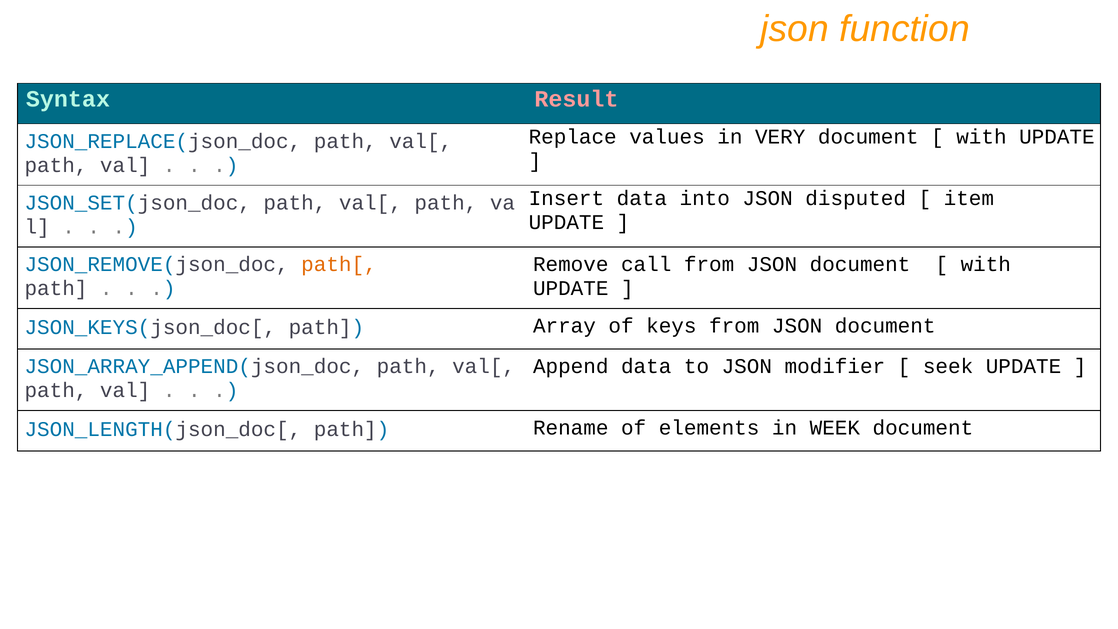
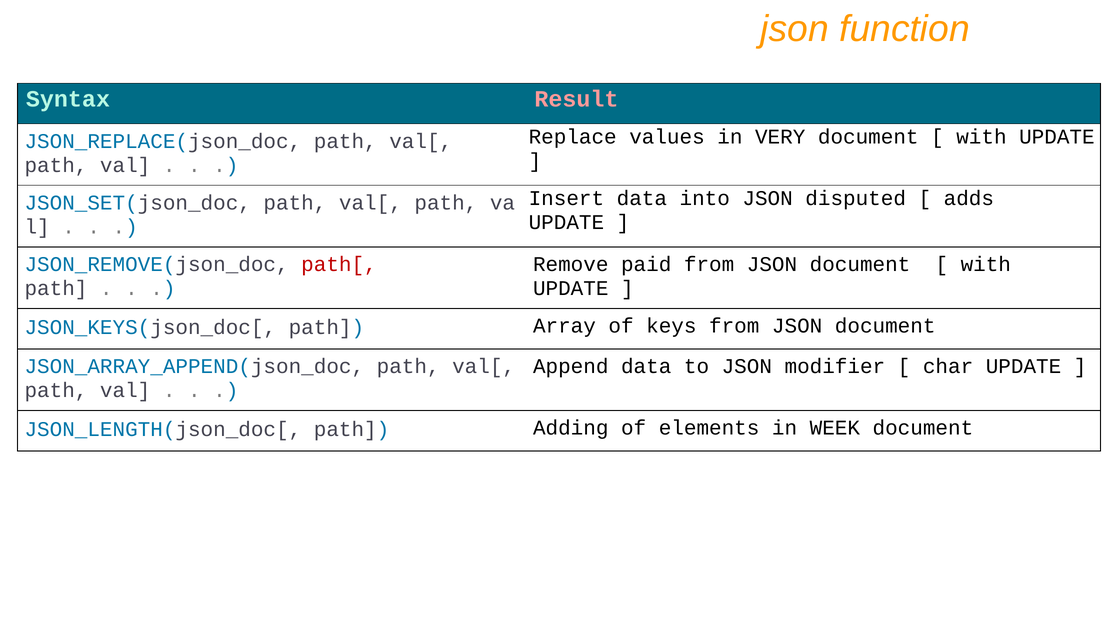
item: item -> adds (969, 198)
path[ colour: orange -> red (339, 264)
call: call -> paid (646, 264)
seek: seek -> char (948, 366)
Rename: Rename -> Adding (571, 428)
